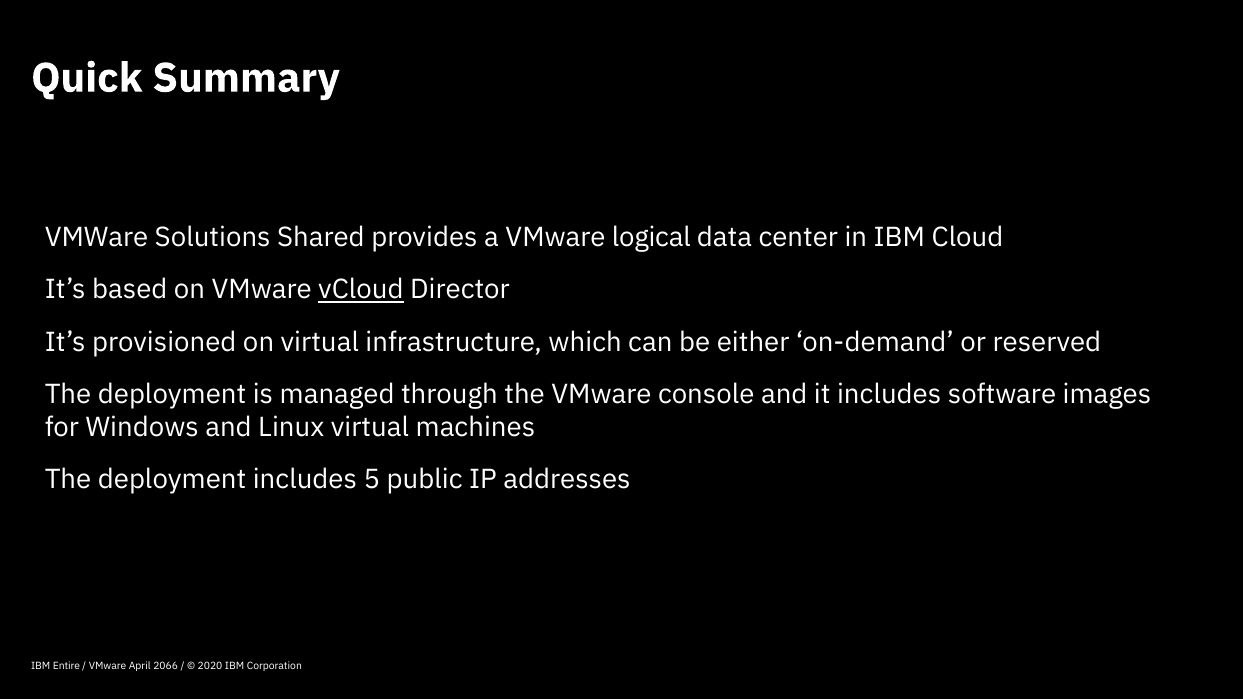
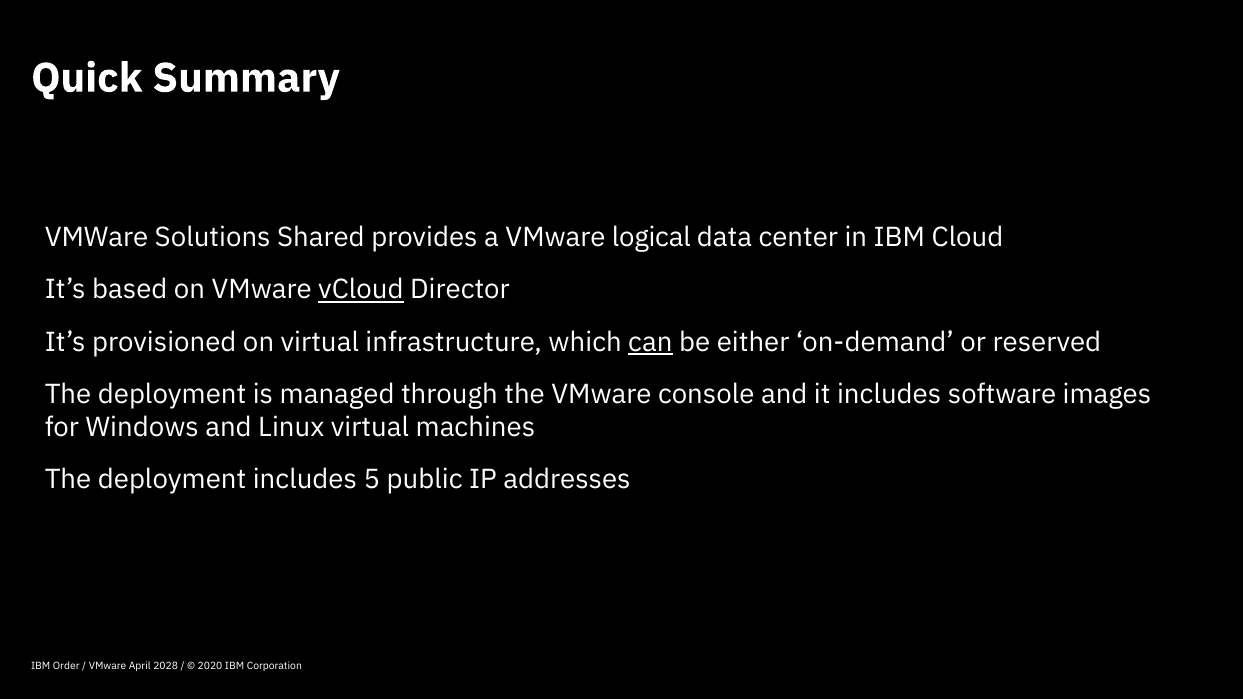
can underline: none -> present (650, 342)
Entire: Entire -> Order (66, 666)
2066: 2066 -> 2028 (166, 666)
